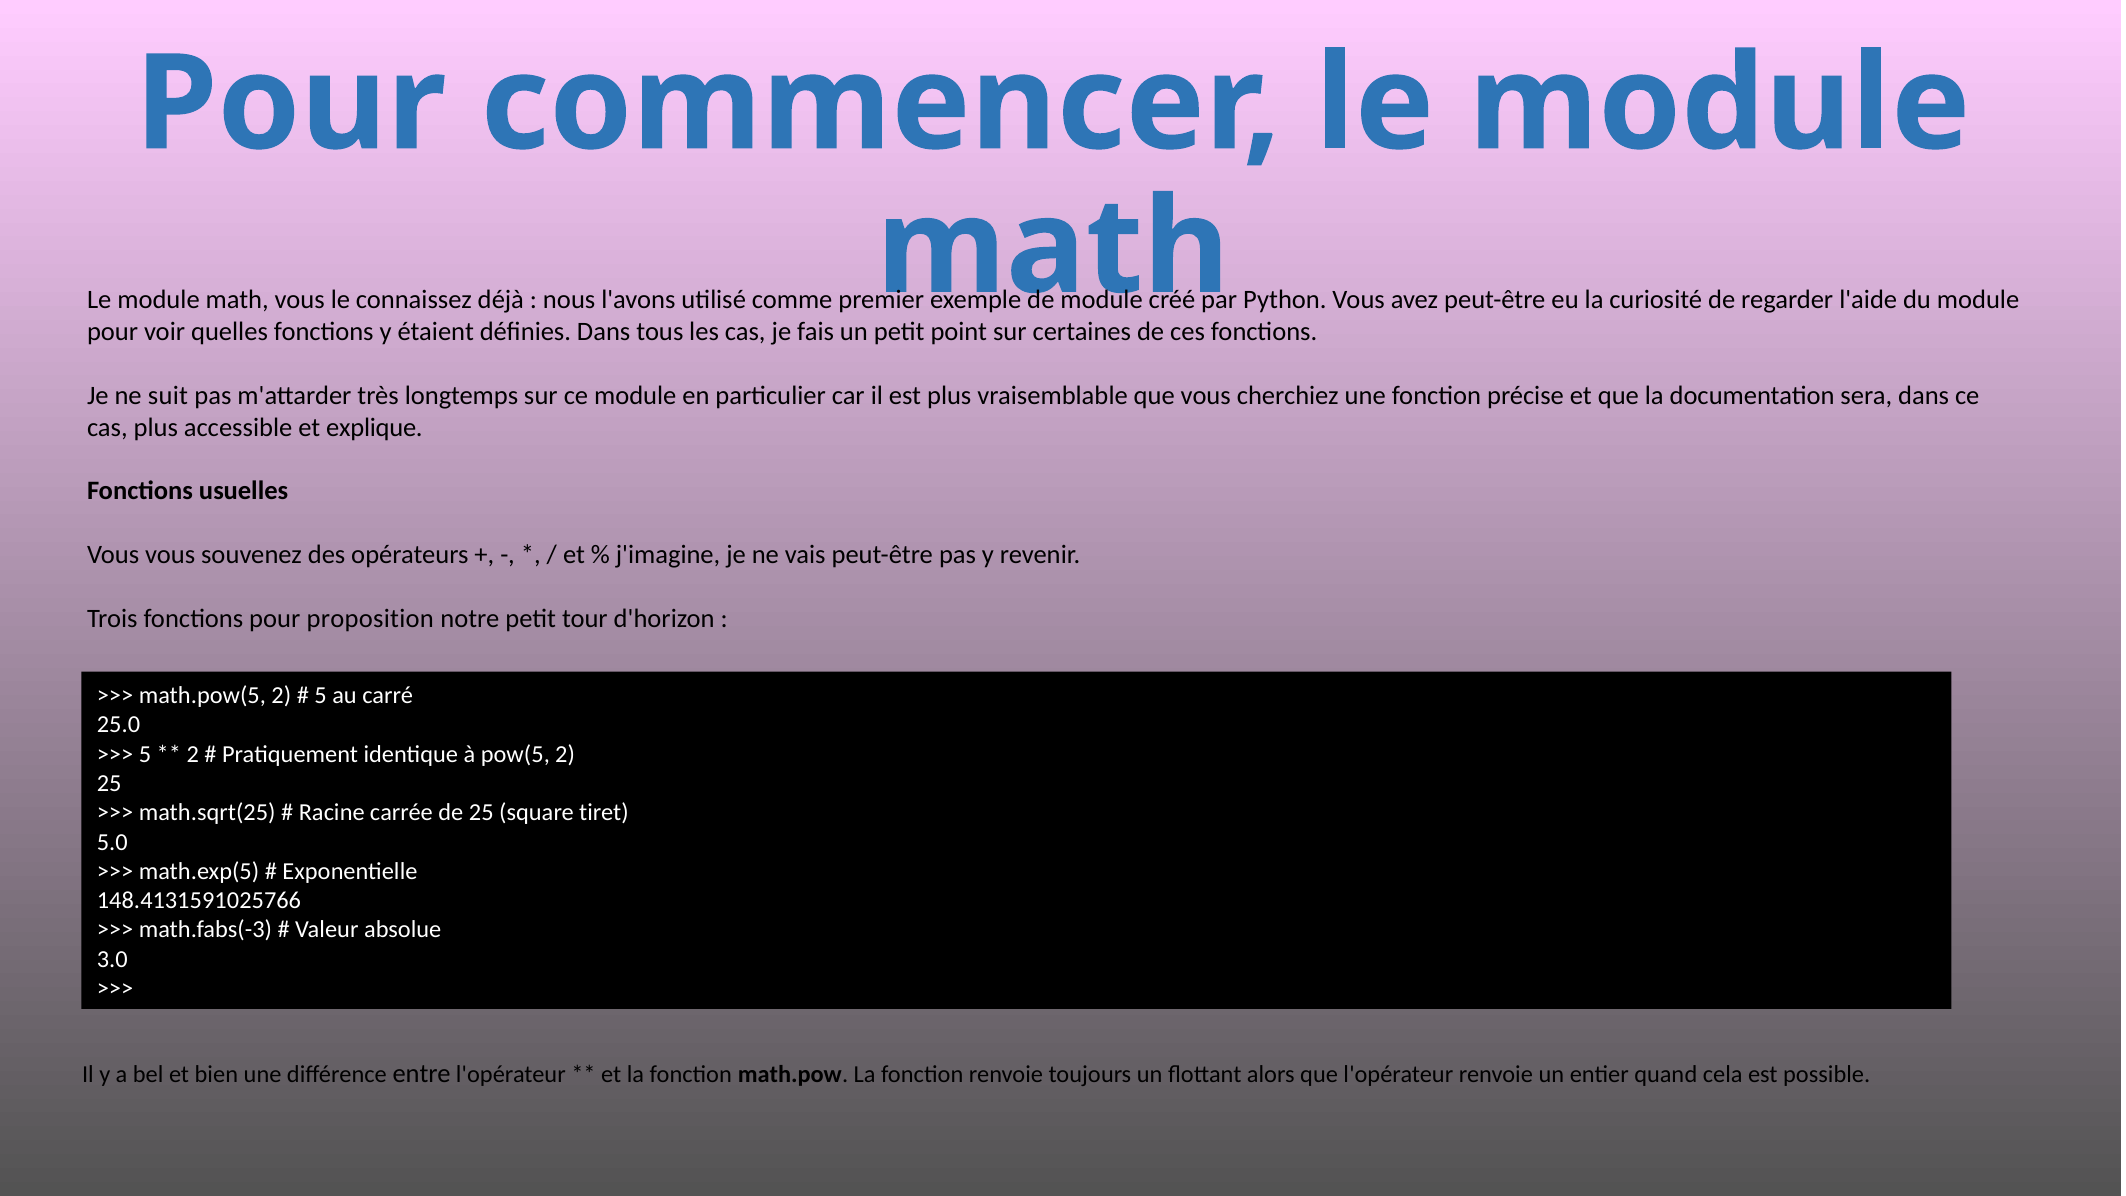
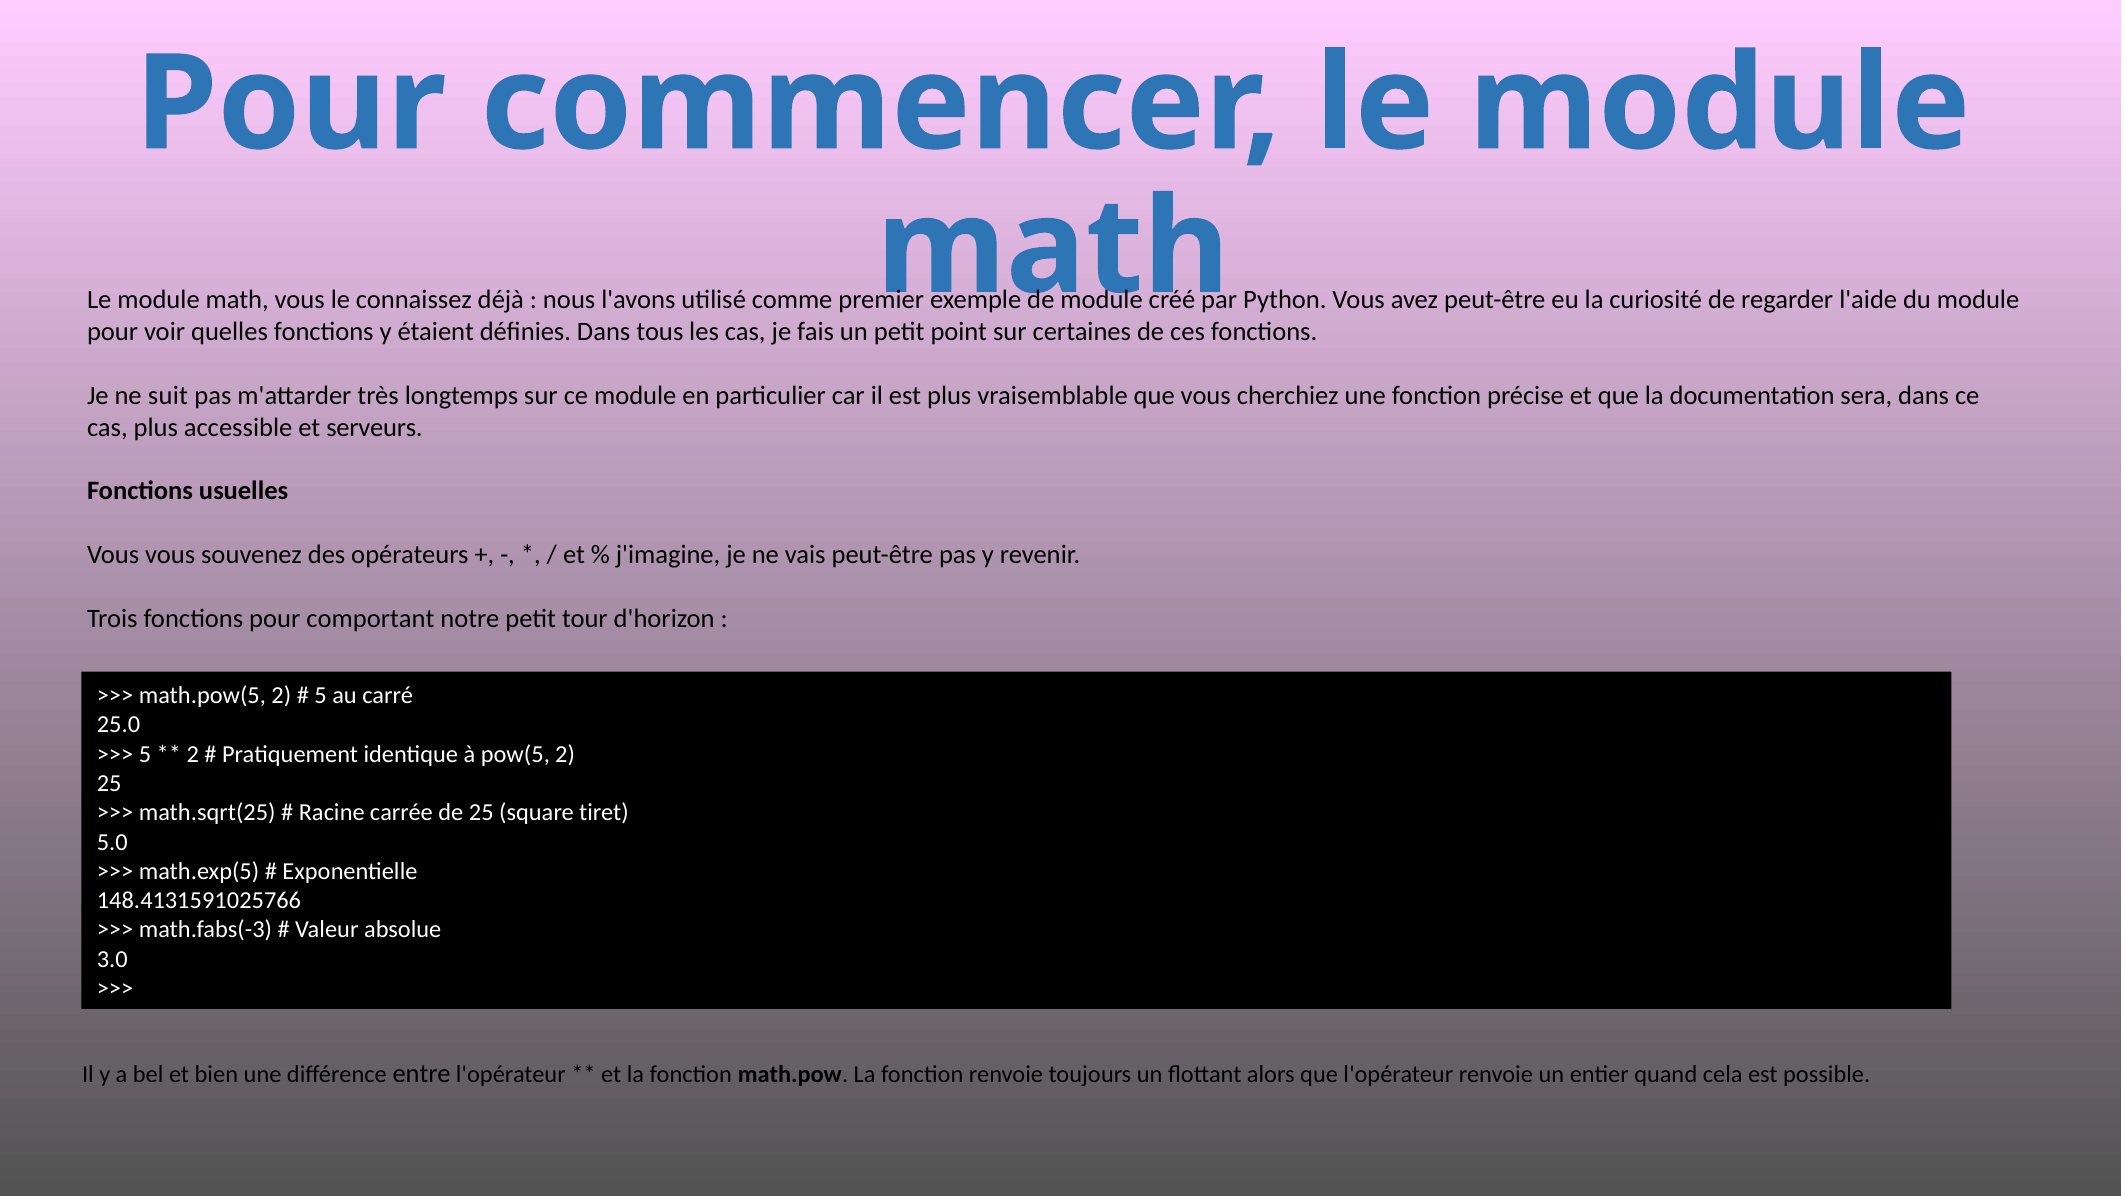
explique: explique -> serveurs (374, 427)
proposition: proposition -> comportant (370, 619)
